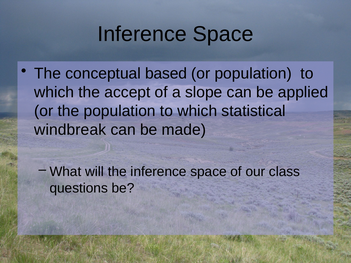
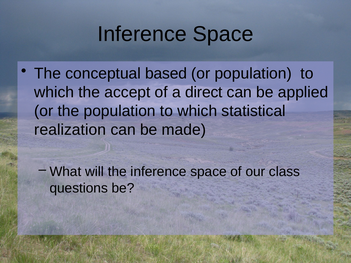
slope: slope -> direct (204, 92)
windbreak: windbreak -> realization (70, 130)
